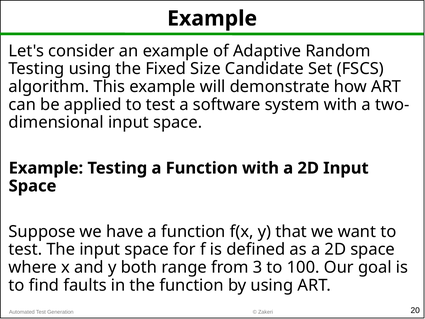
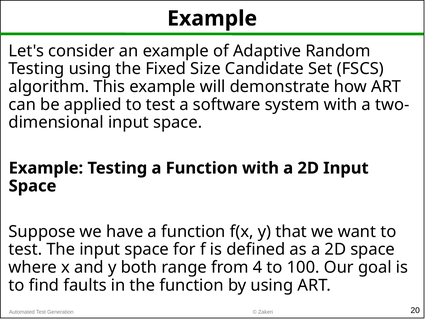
3: 3 -> 4 (258, 267)
